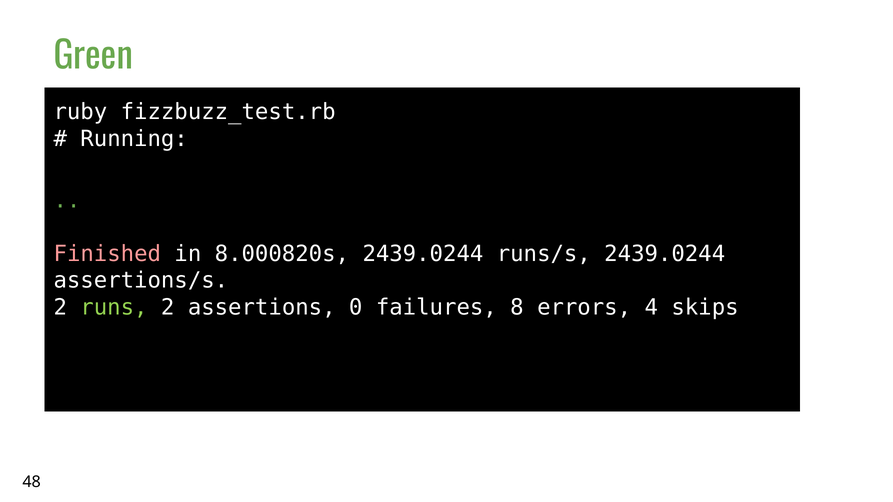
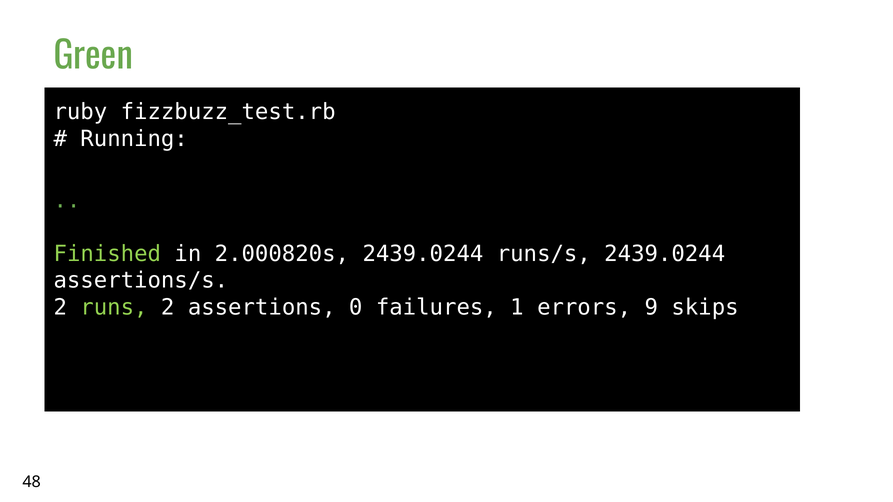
Finished colour: pink -> light green (107, 254)
8.000820s: 8.000820s -> 2.000820s (282, 254)
8: 8 -> 1 (517, 307)
4: 4 -> 9 (651, 307)
